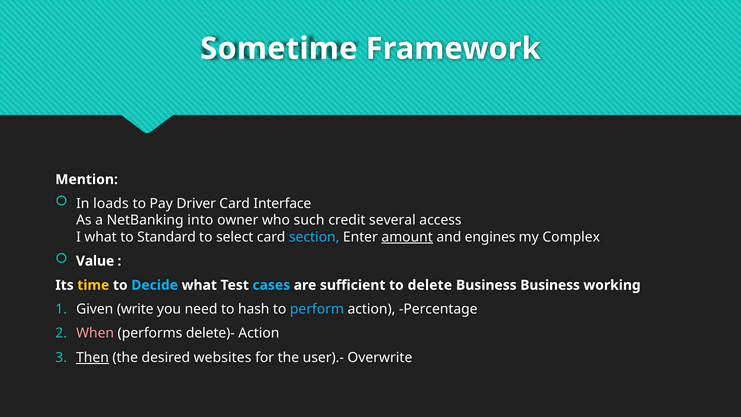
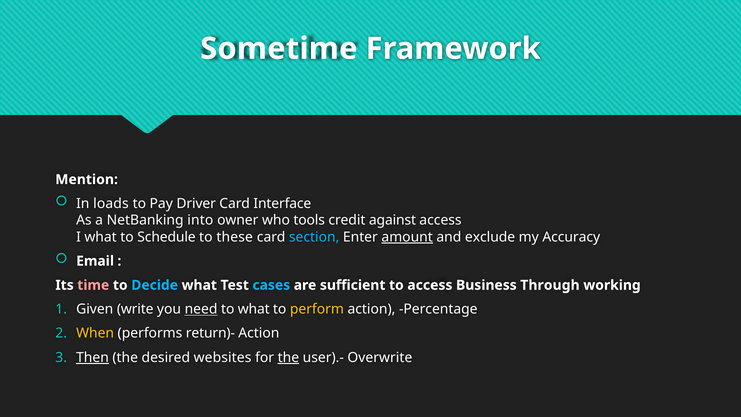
such: such -> tools (309, 220)
several: several -> against (393, 220)
Standard: Standard -> Schedule (167, 237)
select: select -> these (235, 237)
engines: engines -> exclude (490, 237)
Complex: Complex -> Accuracy (571, 237)
Value: Value -> Email (95, 261)
time colour: yellow -> pink (93, 285)
to delete: delete -> access (430, 285)
Business Business: Business -> Through (550, 285)
need underline: none -> present (201, 309)
to hash: hash -> what (254, 309)
perform colour: light blue -> yellow (317, 309)
When colour: pink -> yellow (95, 333)
delete)-: delete)- -> return)- (210, 333)
the underline: none -> present (288, 357)
